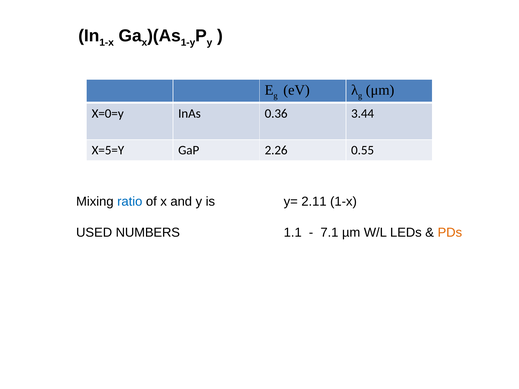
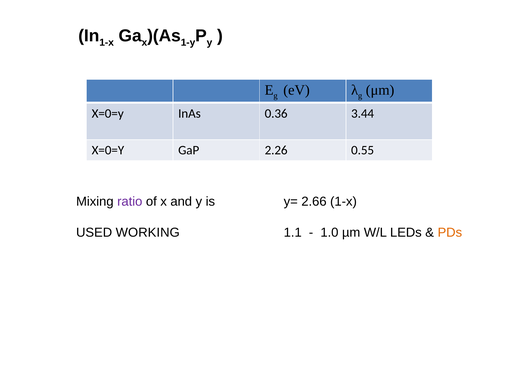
X=5=Y: X=5=Y -> X=0=Y (108, 150)
ratio colour: blue -> purple (130, 202)
2.11: 2.11 -> 2.66 (314, 202)
NUMBERS: NUMBERS -> WORKING (148, 233)
7.1: 7.1 -> 1.0 (329, 233)
